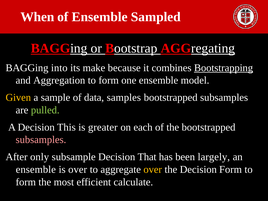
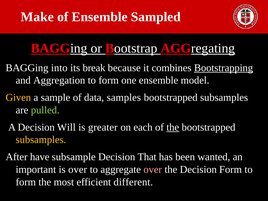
When: When -> Make (37, 17)
make: make -> break (94, 68)
This: This -> Will (66, 127)
the underline: none -> present (173, 127)
subsamples colour: pink -> yellow (41, 140)
only: only -> have (40, 157)
largely: largely -> wanted (214, 157)
ensemble: ensemble -> important (36, 169)
over colour: yellow -> pink (153, 169)
calculate: calculate -> different (133, 182)
